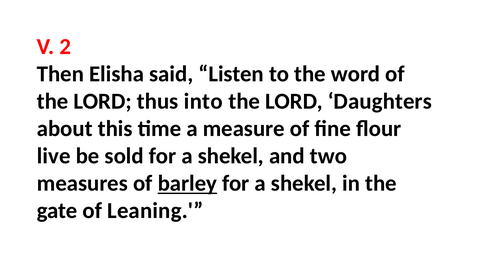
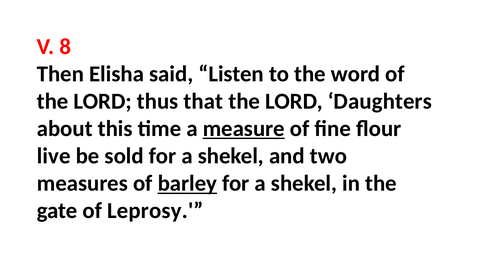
2: 2 -> 8 (65, 47)
into: into -> that (203, 101)
measure underline: none -> present (244, 129)
Leaning: Leaning -> Leprosy (155, 211)
